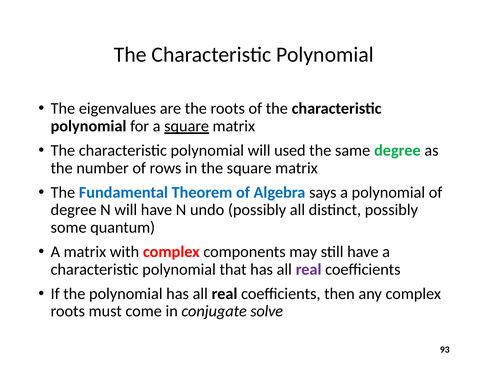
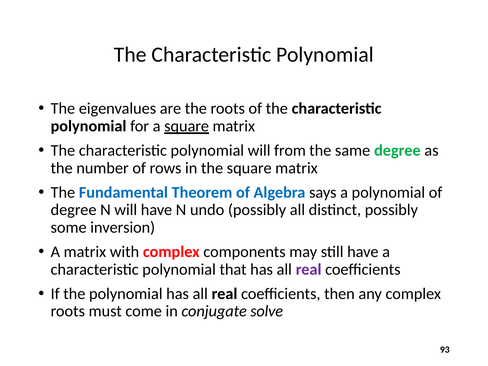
used: used -> from (290, 150)
quantum: quantum -> inversion (123, 227)
